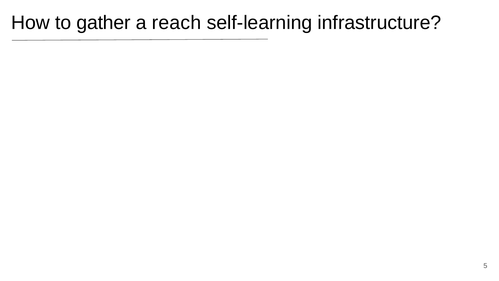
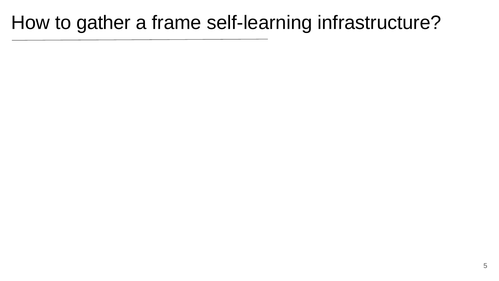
reach: reach -> frame (177, 23)
